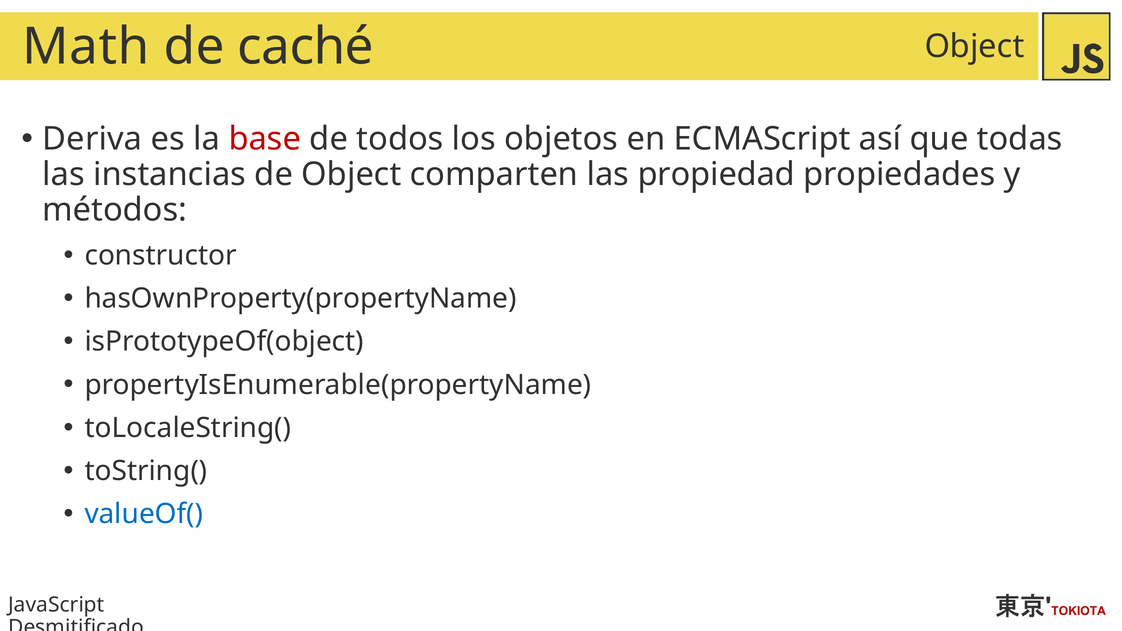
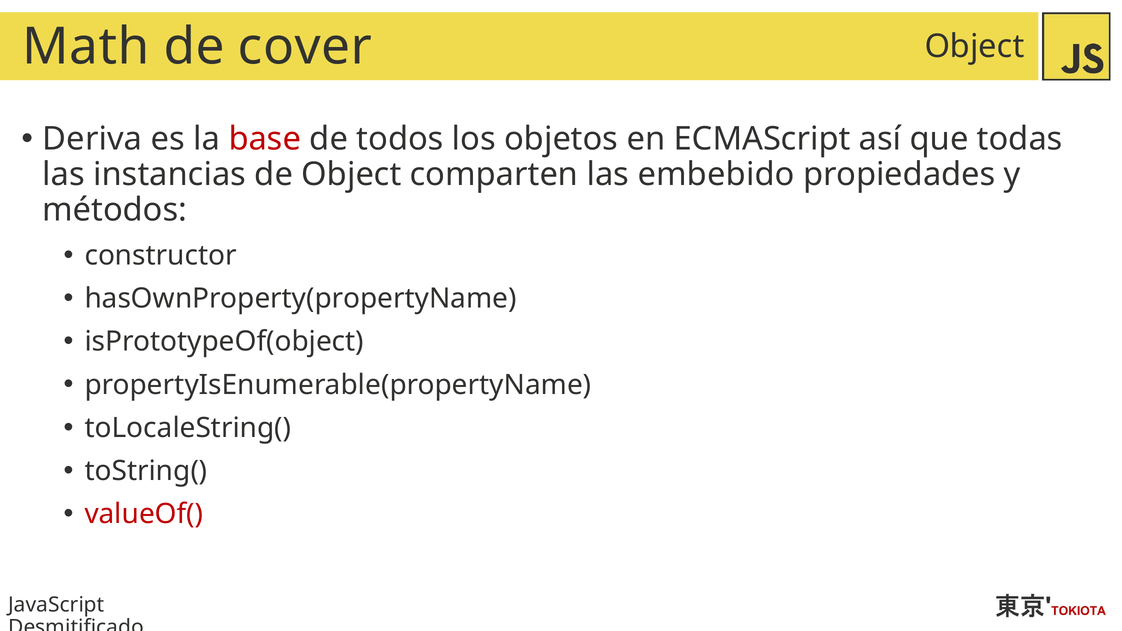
caché: caché -> cover (305, 47)
propiedad: propiedad -> embebido (716, 174)
valueOf( colour: blue -> red (144, 514)
